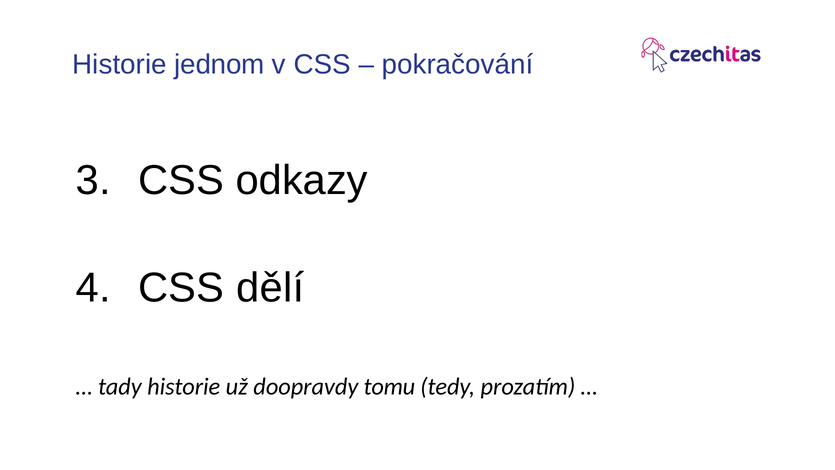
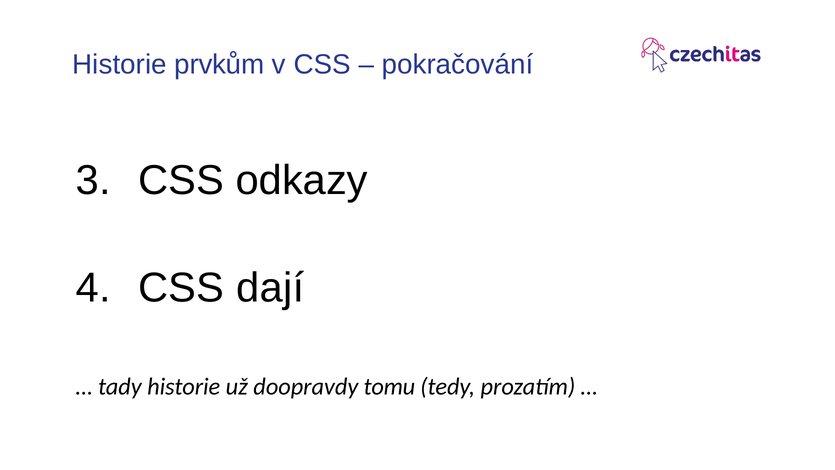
jednom: jednom -> prvkům (219, 64)
dělí: dělí -> dají (270, 288)
